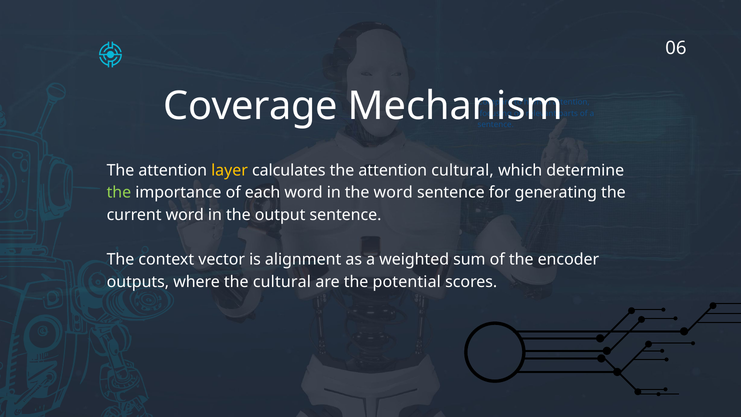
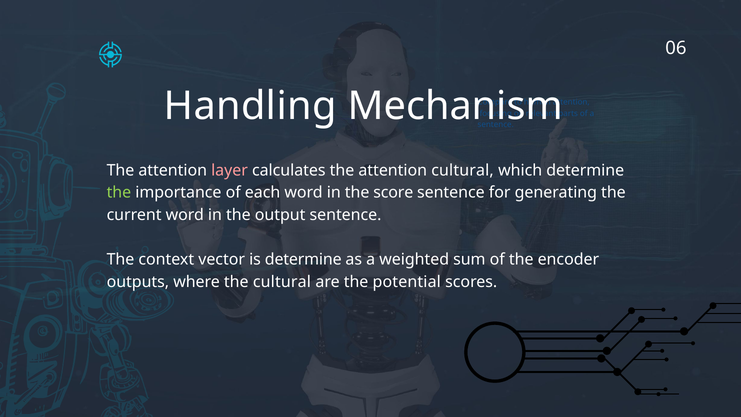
Coverage: Coverage -> Handling (250, 106)
layer colour: yellow -> pink (230, 170)
the word: word -> score (393, 193)
is alignment: alignment -> determine (303, 260)
